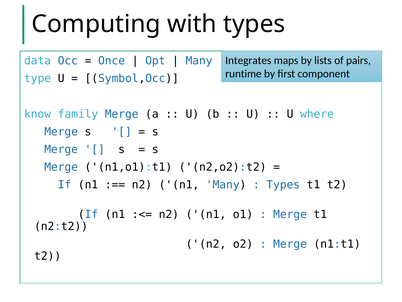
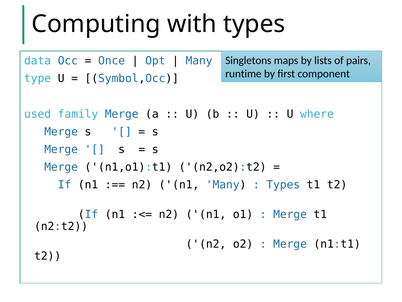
Integrates: Integrates -> Singletons (248, 60)
know: know -> used (38, 114)
